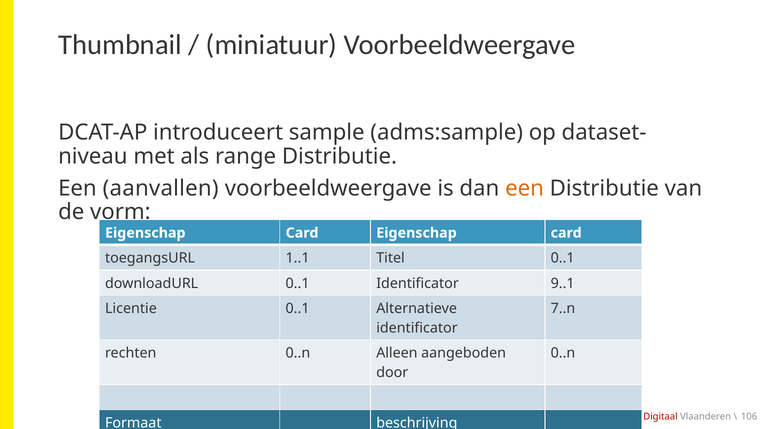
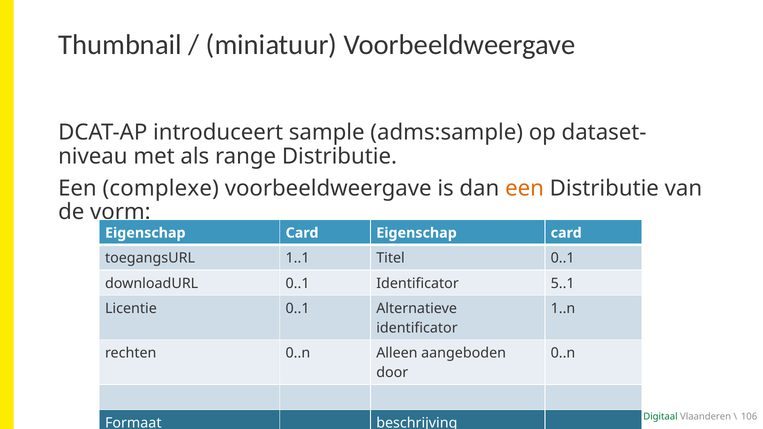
aanvallen: aanvallen -> complexe (161, 188)
9..1: 9..1 -> 5..1 (563, 283)
7..n: 7..n -> 1..n (563, 309)
Digitaal colour: red -> green (660, 417)
